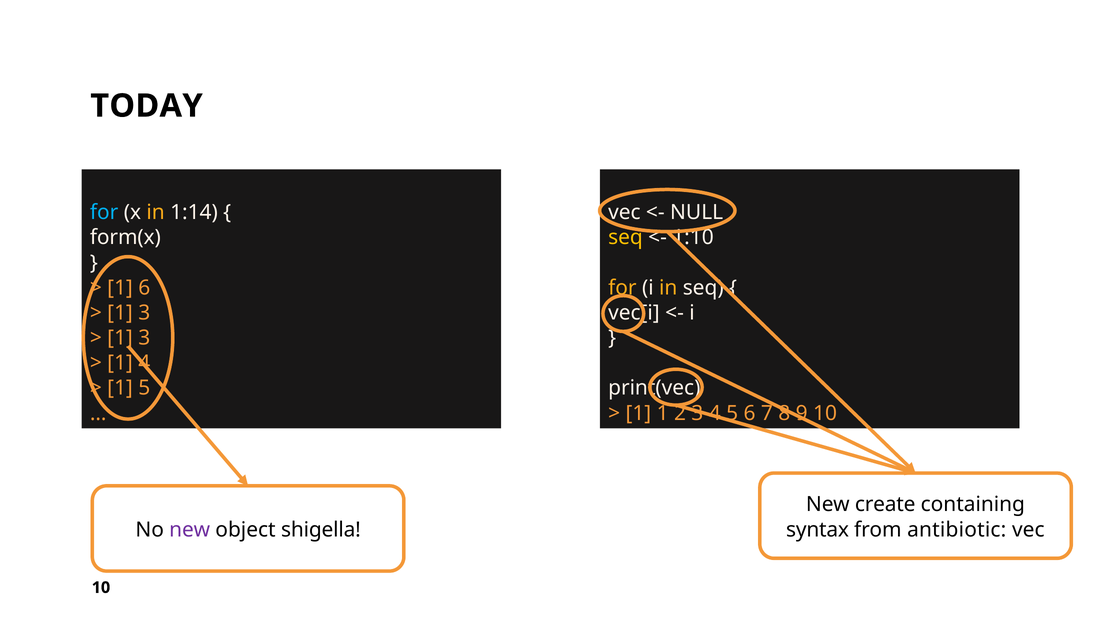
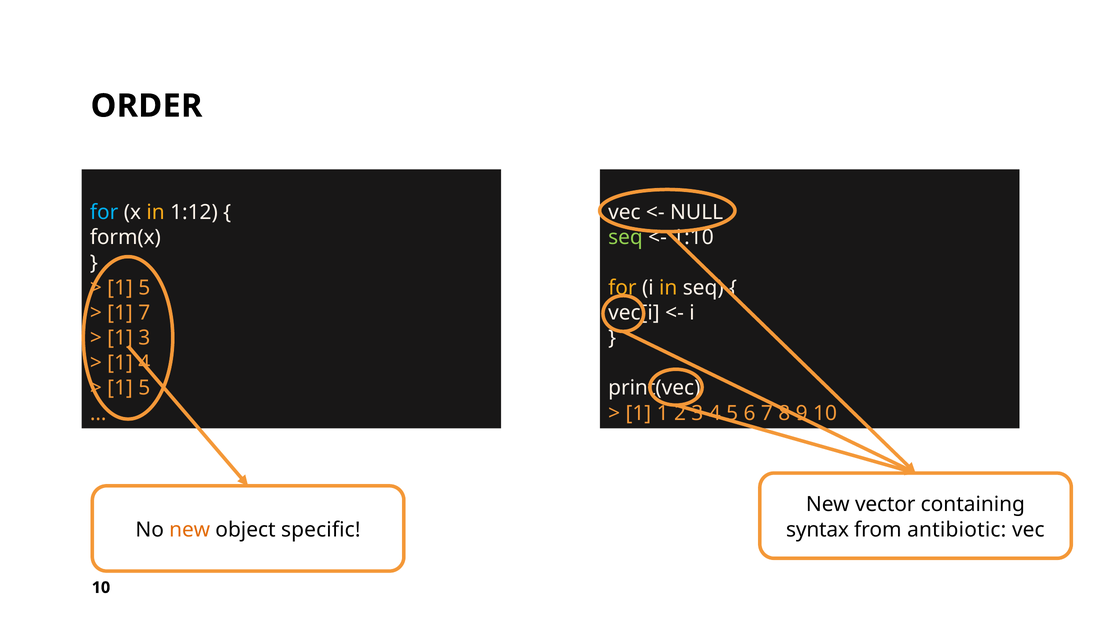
TODAY: TODAY -> ORDER (146, 106)
1:14: 1:14 -> 1:12 (194, 213)
seq colour: yellow -> light green (626, 238)
6: 6 -> 5 (144, 288)
3: 3 -> 7 (144, 313)
create: create -> vector (885, 505)
new colour: purple -> orange (190, 530)
shigella: shigella -> specific (321, 530)
